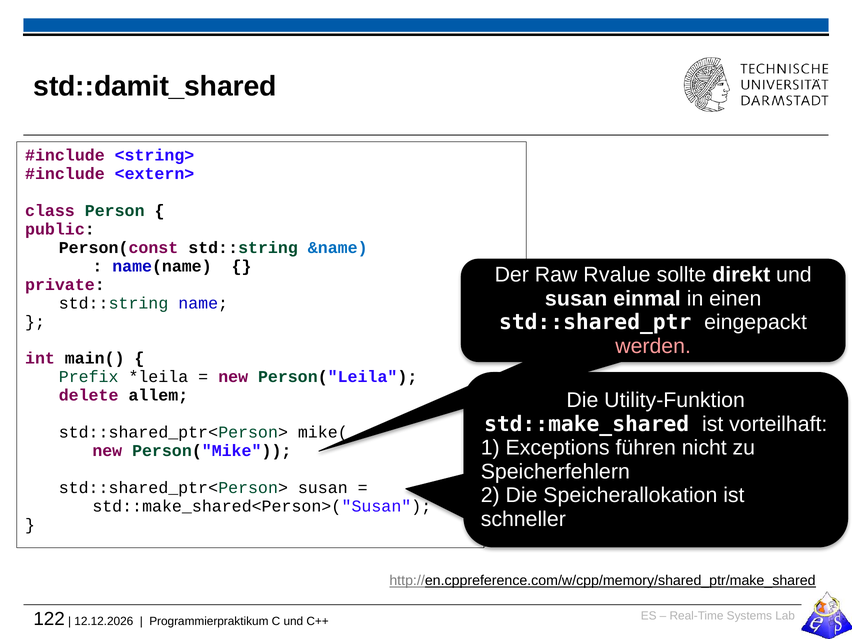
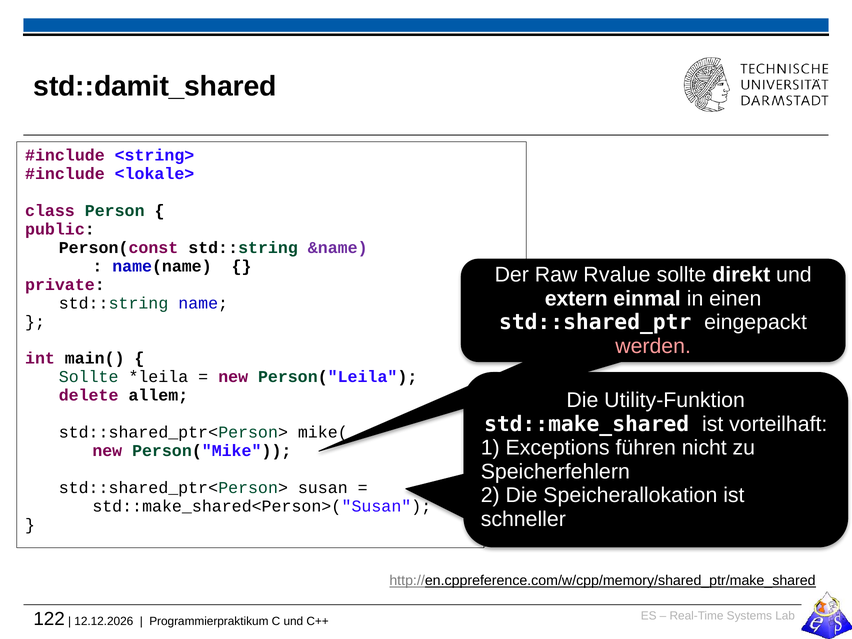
<extern>: <extern> -> <lokale> (154, 174)
&name colour: blue -> purple (338, 248)
susan: susan -> extern (576, 299)
Prefix: Prefix -> Sollte (89, 377)
